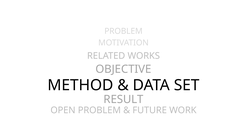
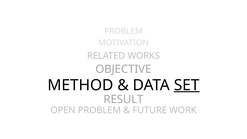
SET underline: none -> present (187, 85)
